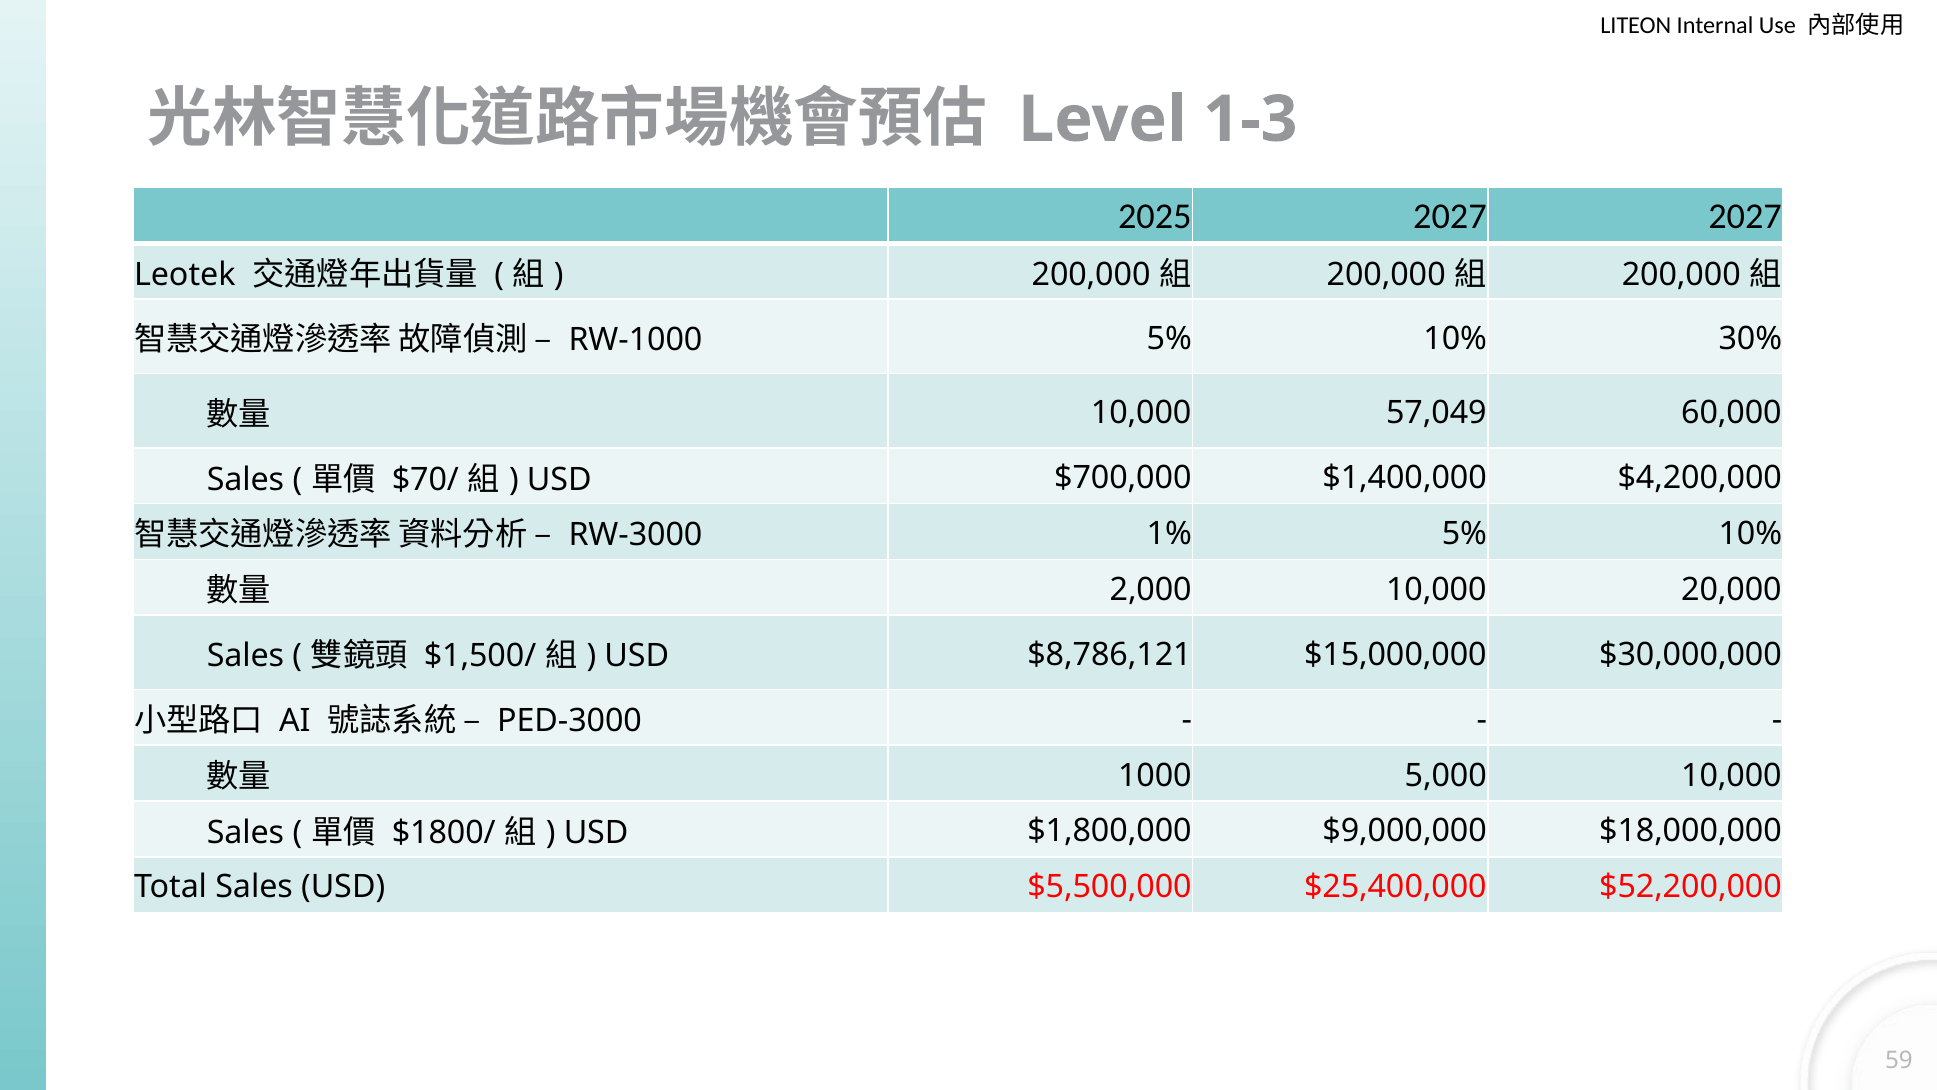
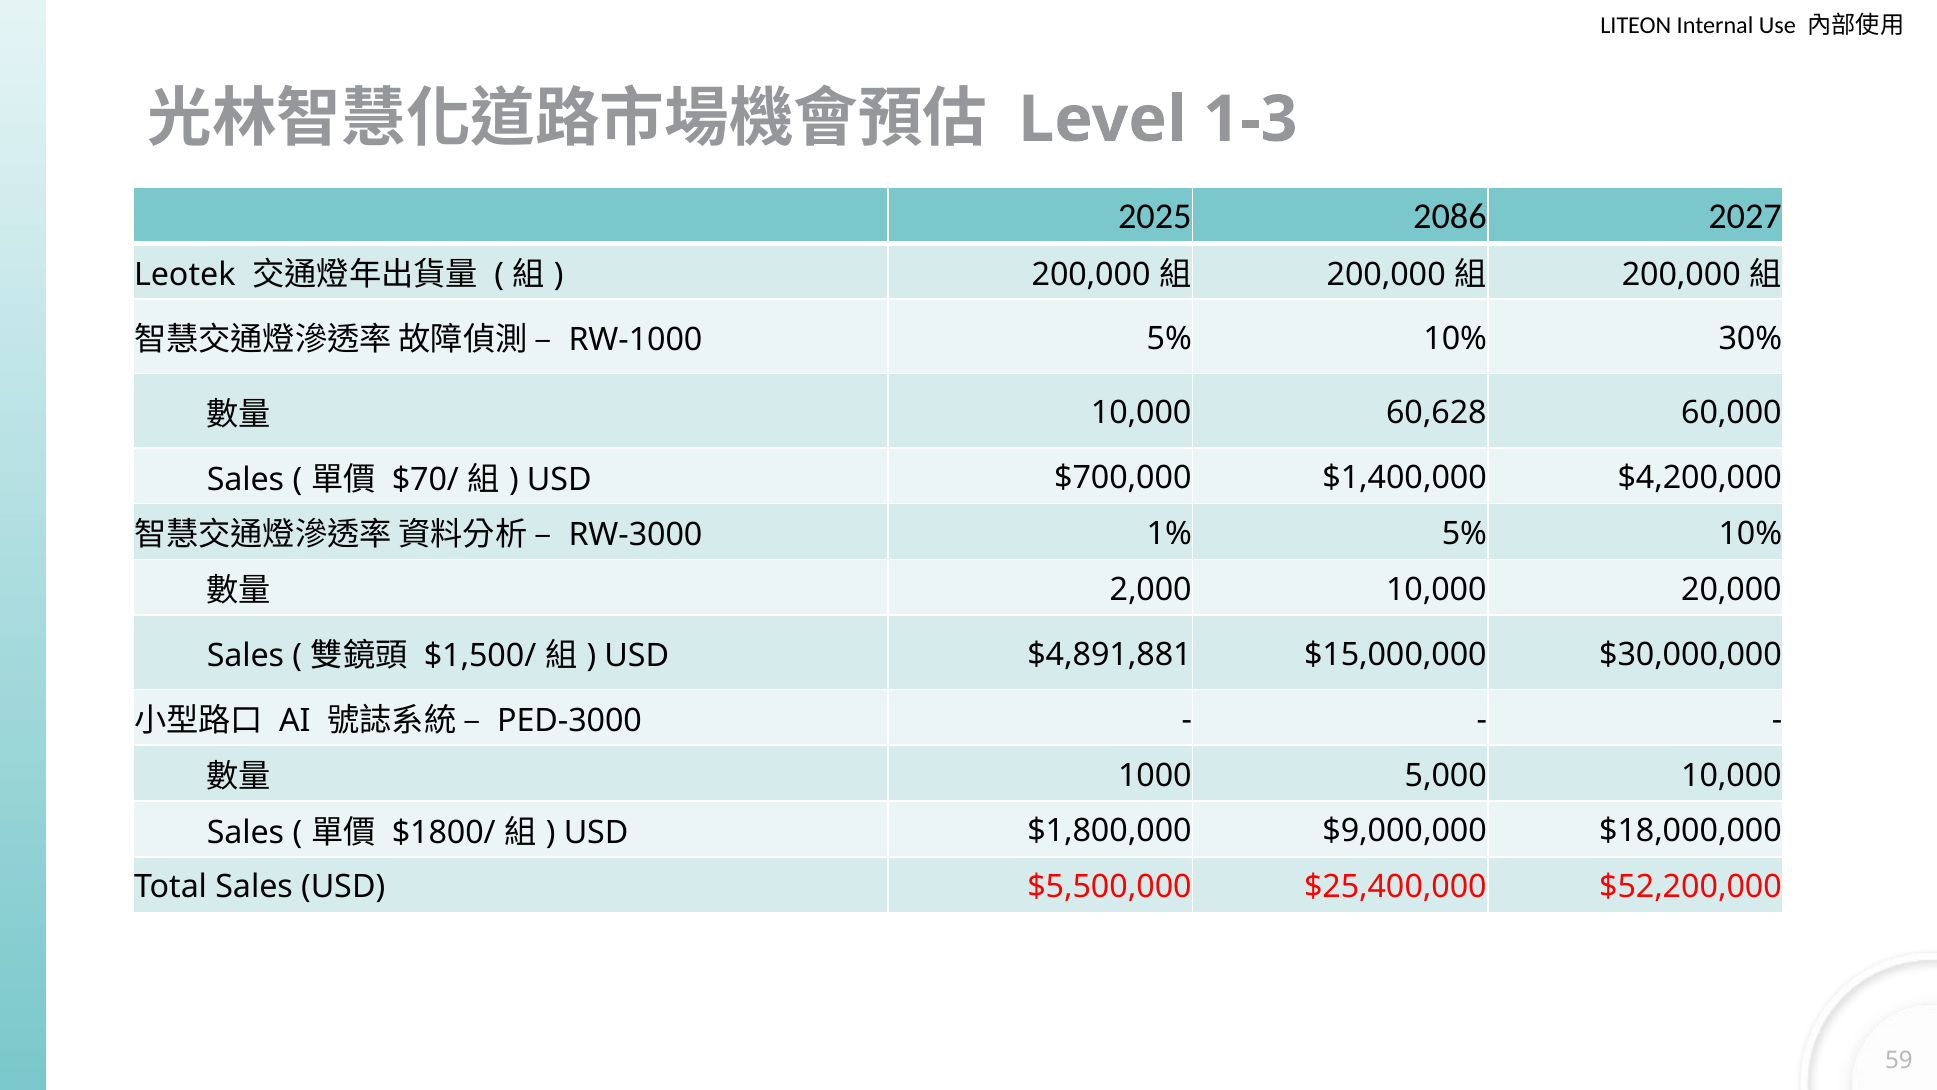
2025 2027: 2027 -> 2086 (1450, 216)
57,049: 57,049 -> 60,628 (1436, 413)
$8,786,121: $8,786,121 -> $4,891,881 (1109, 654)
